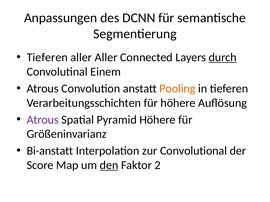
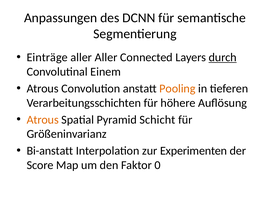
Tieferen: Tieferen -> Einträge (47, 57)
Atrous colour: purple -> orange (43, 120)
Pyramid Höhere: Höhere -> Schicht (157, 120)
Convolutional: Convolutional -> Experimenten (194, 151)
den underline: present -> none (109, 166)
2: 2 -> 0 (158, 166)
